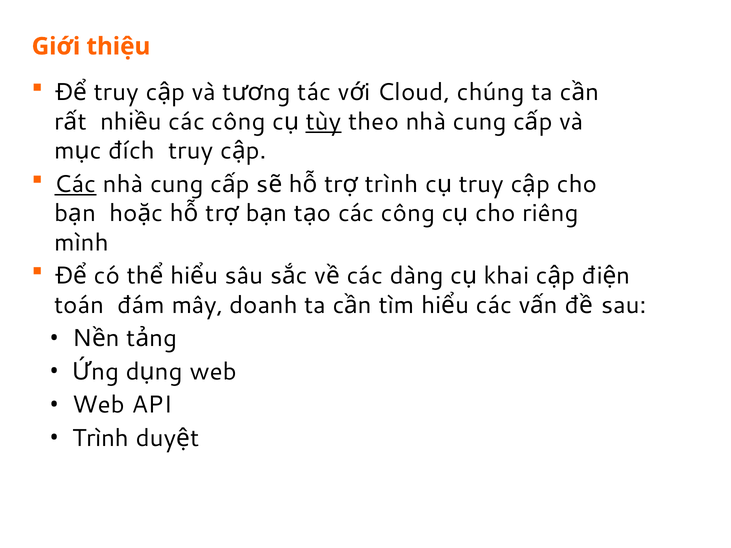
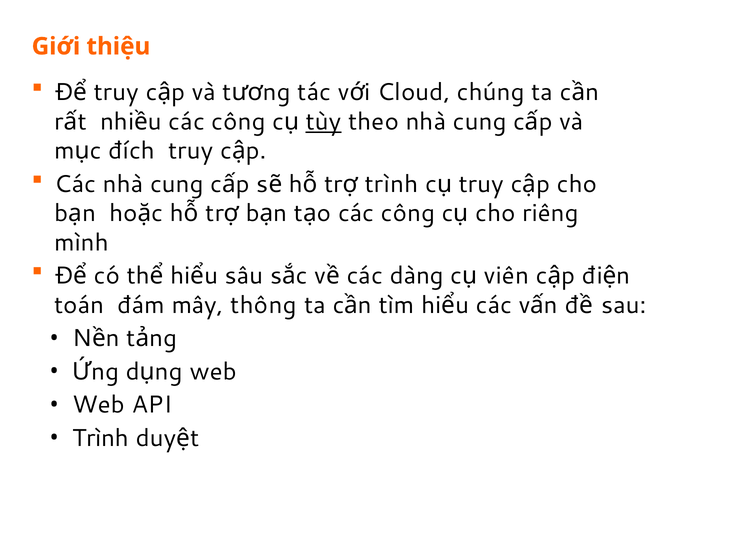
Các underline: present -> none (75, 184)
khai: khai -> viên (506, 276)
doanh: doanh -> thông (263, 305)
